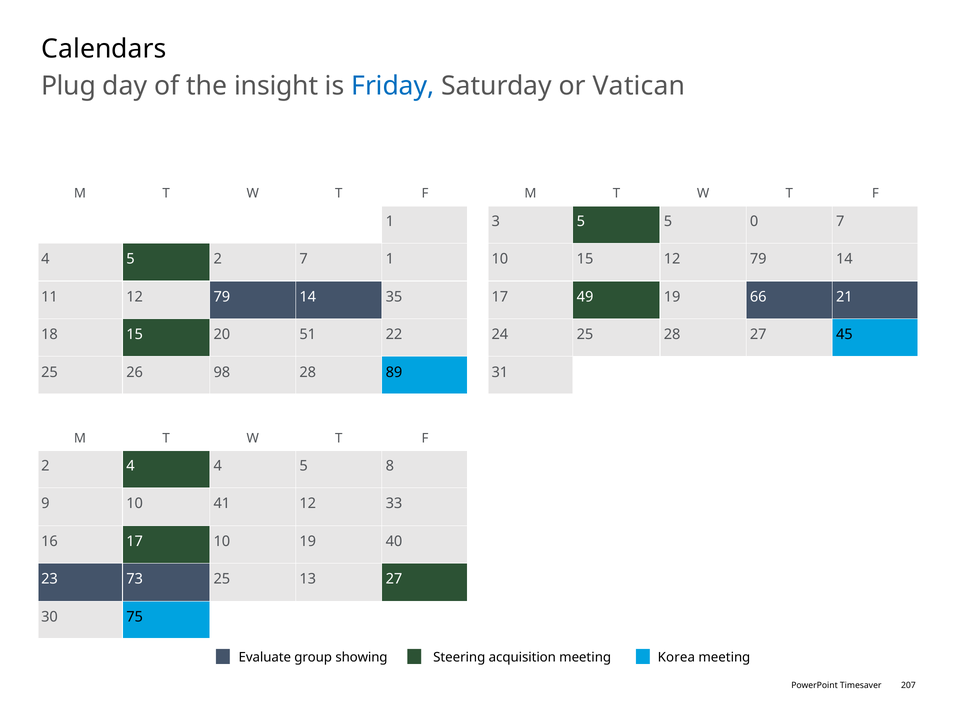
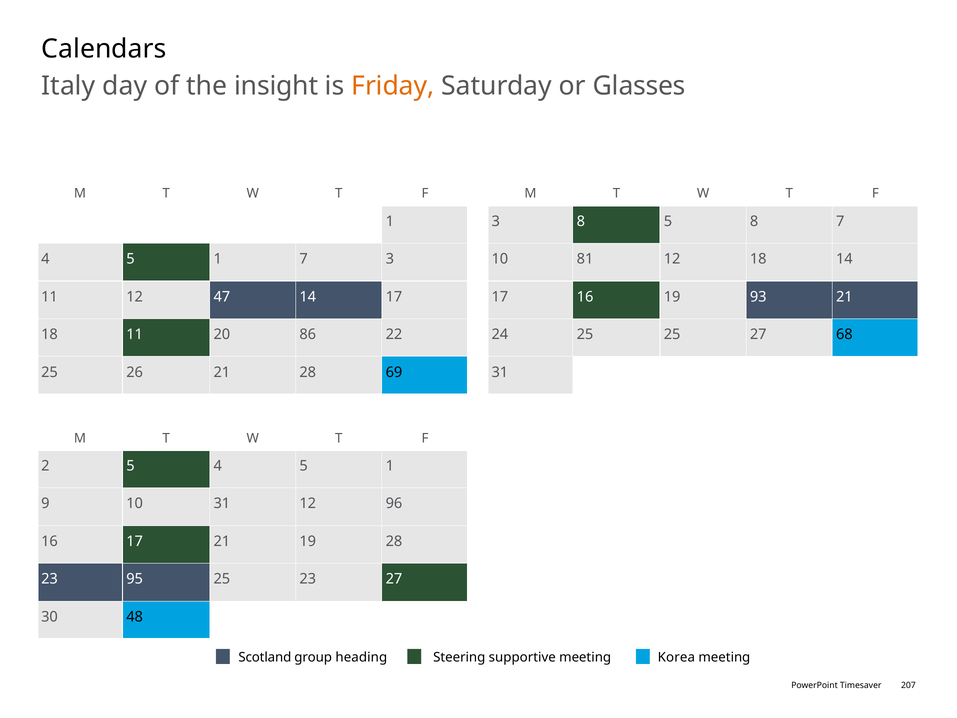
Plug: Plug -> Italy (68, 86)
Friday colour: blue -> orange (393, 86)
Vatican: Vatican -> Glasses (639, 86)
3 5: 5 -> 8 (581, 221)
5 0: 0 -> 8 (754, 221)
2: 2 -> 1 (218, 259)
7 1: 1 -> 3 (390, 259)
10 15: 15 -> 81 (585, 259)
79: 79 -> 18 (758, 259)
11 12 79: 79 -> 47 (222, 297)
35: 35 -> 17 (394, 297)
17 49: 49 -> 16 (585, 297)
66: 66 -> 93 (758, 297)
18 15: 15 -> 11 (135, 334)
51: 51 -> 86 (308, 334)
25 28: 28 -> 25 (672, 334)
45: 45 -> 68 (844, 334)
26 98: 98 -> 21 (222, 372)
89: 89 -> 69 (394, 372)
2 4: 4 -> 5 (130, 466)
8: 8 -> 1 (390, 466)
10 41: 41 -> 31 (222, 503)
33: 33 -> 96 (394, 503)
17 10: 10 -> 21 (222, 541)
19 40: 40 -> 28 (394, 541)
73: 73 -> 95 (135, 579)
25 13: 13 -> 23 (308, 579)
75: 75 -> 48 (135, 617)
Evaluate: Evaluate -> Scotland (265, 657)
showing: showing -> heading (361, 657)
acquisition: acquisition -> supportive (522, 657)
